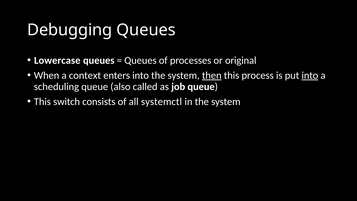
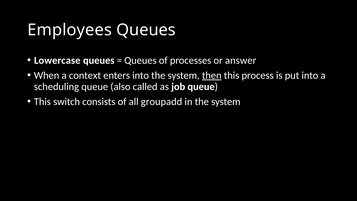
Debugging: Debugging -> Employees (70, 30)
original: original -> answer (241, 60)
into underline: present -> none (310, 75)
systemctl: systemctl -> groupadd (162, 102)
